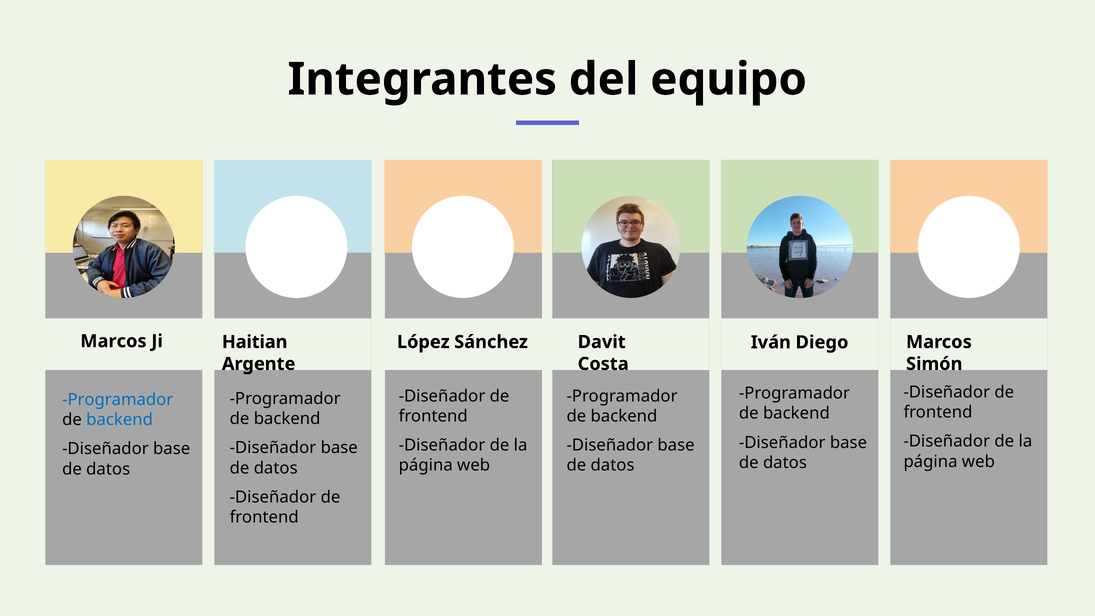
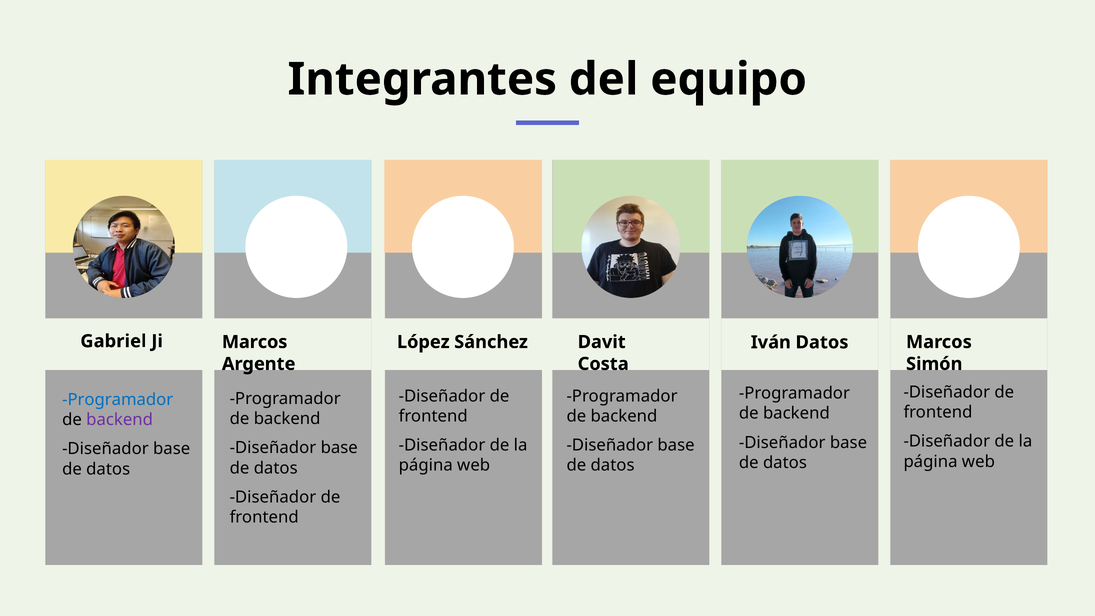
Marcos: Marcos -> Gabriel (113, 341)
Ji Haitian: Haitian -> Marcos (255, 342)
Iván Diego: Diego -> Datos (822, 342)
backend colour: blue -> purple (120, 420)
